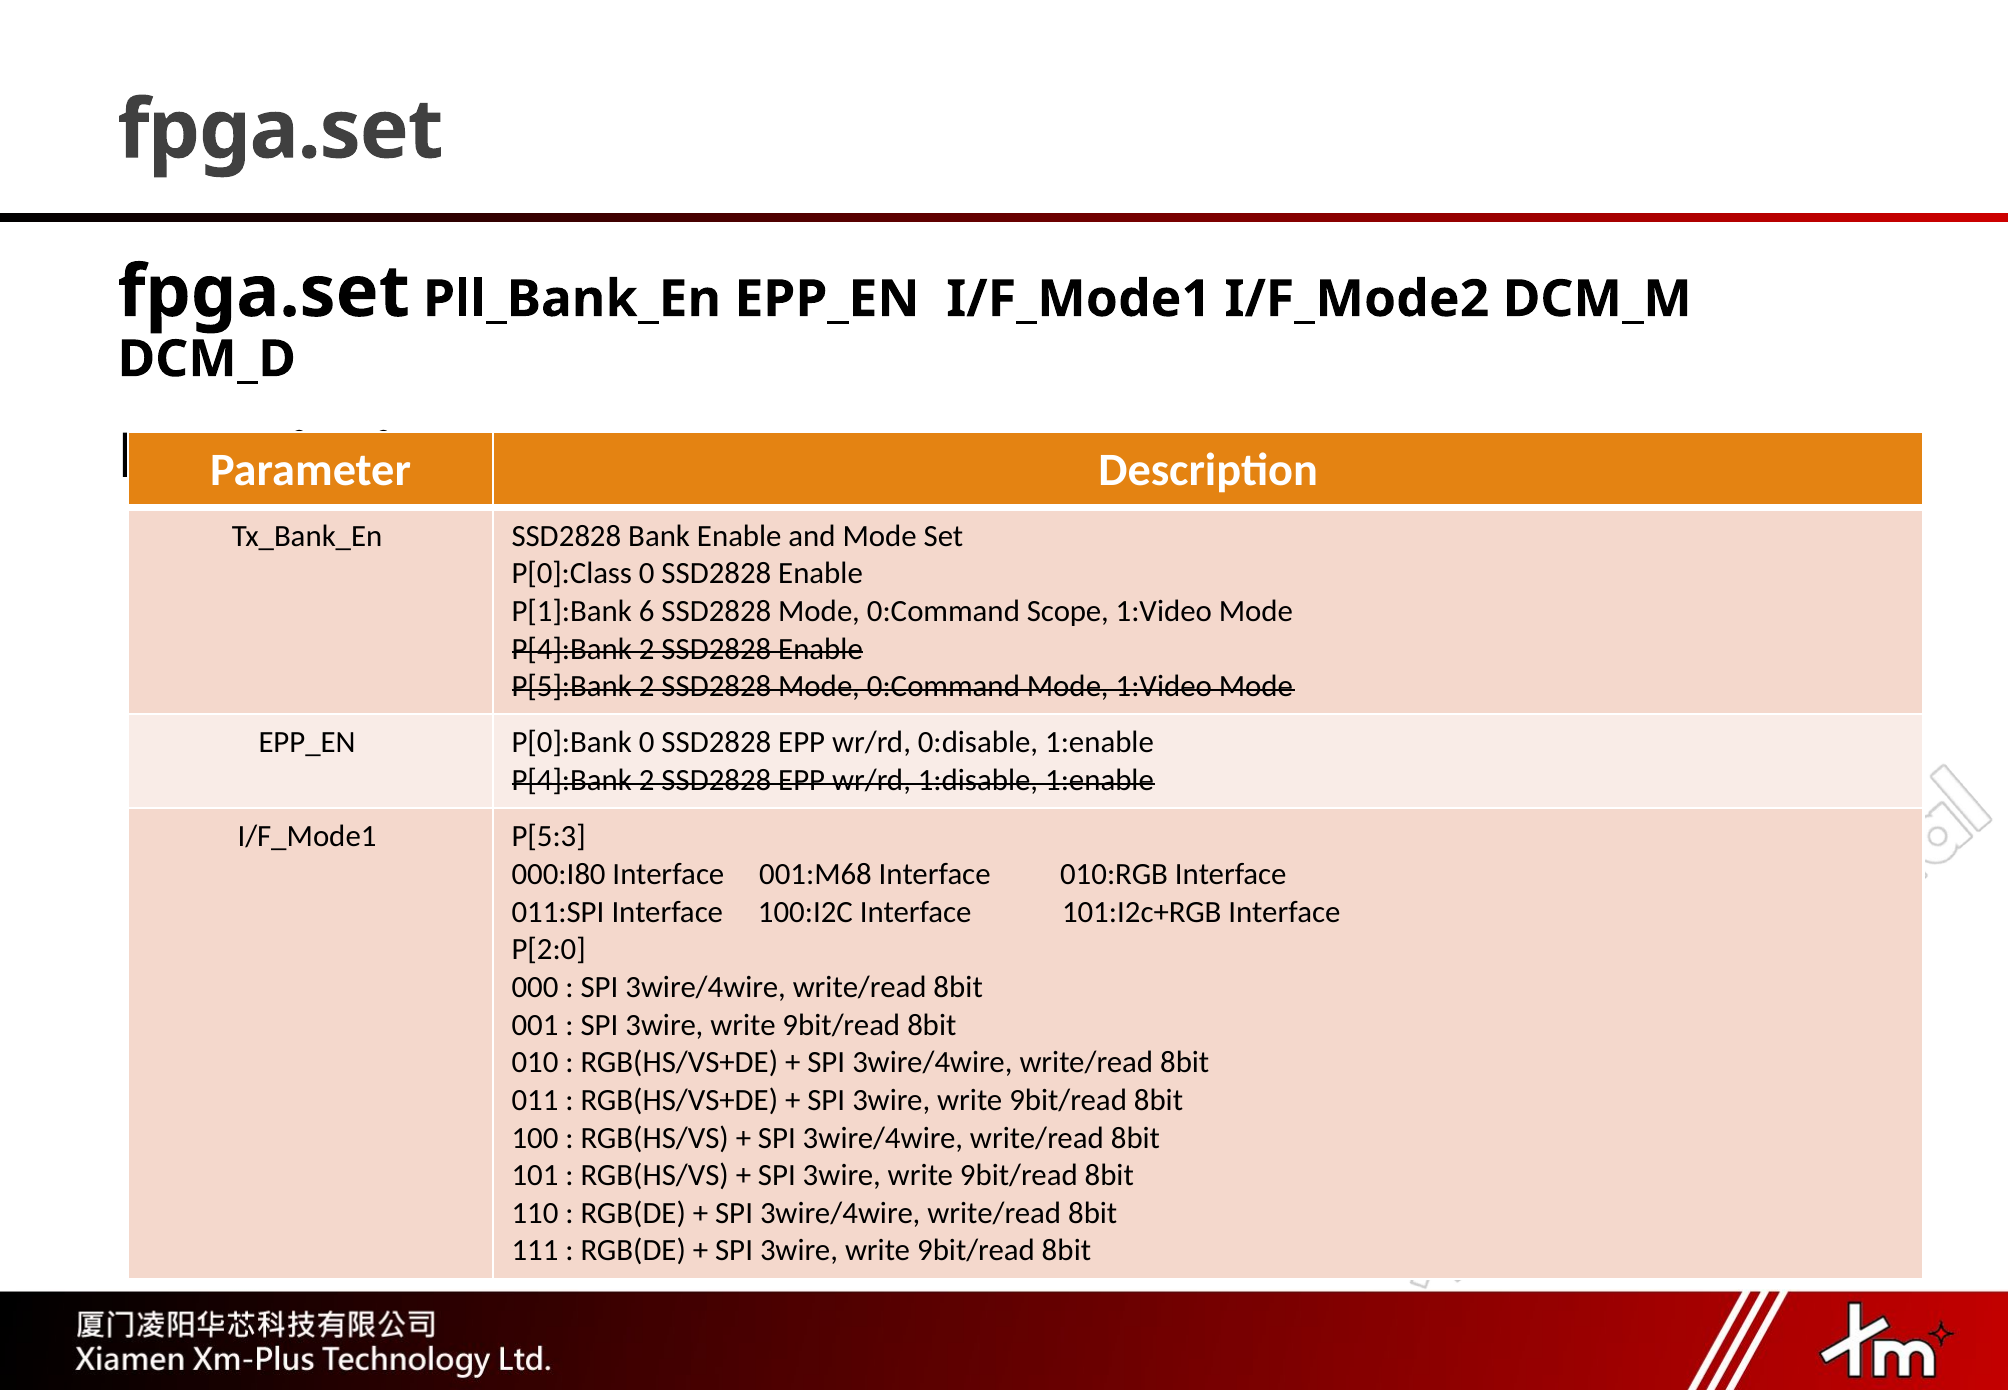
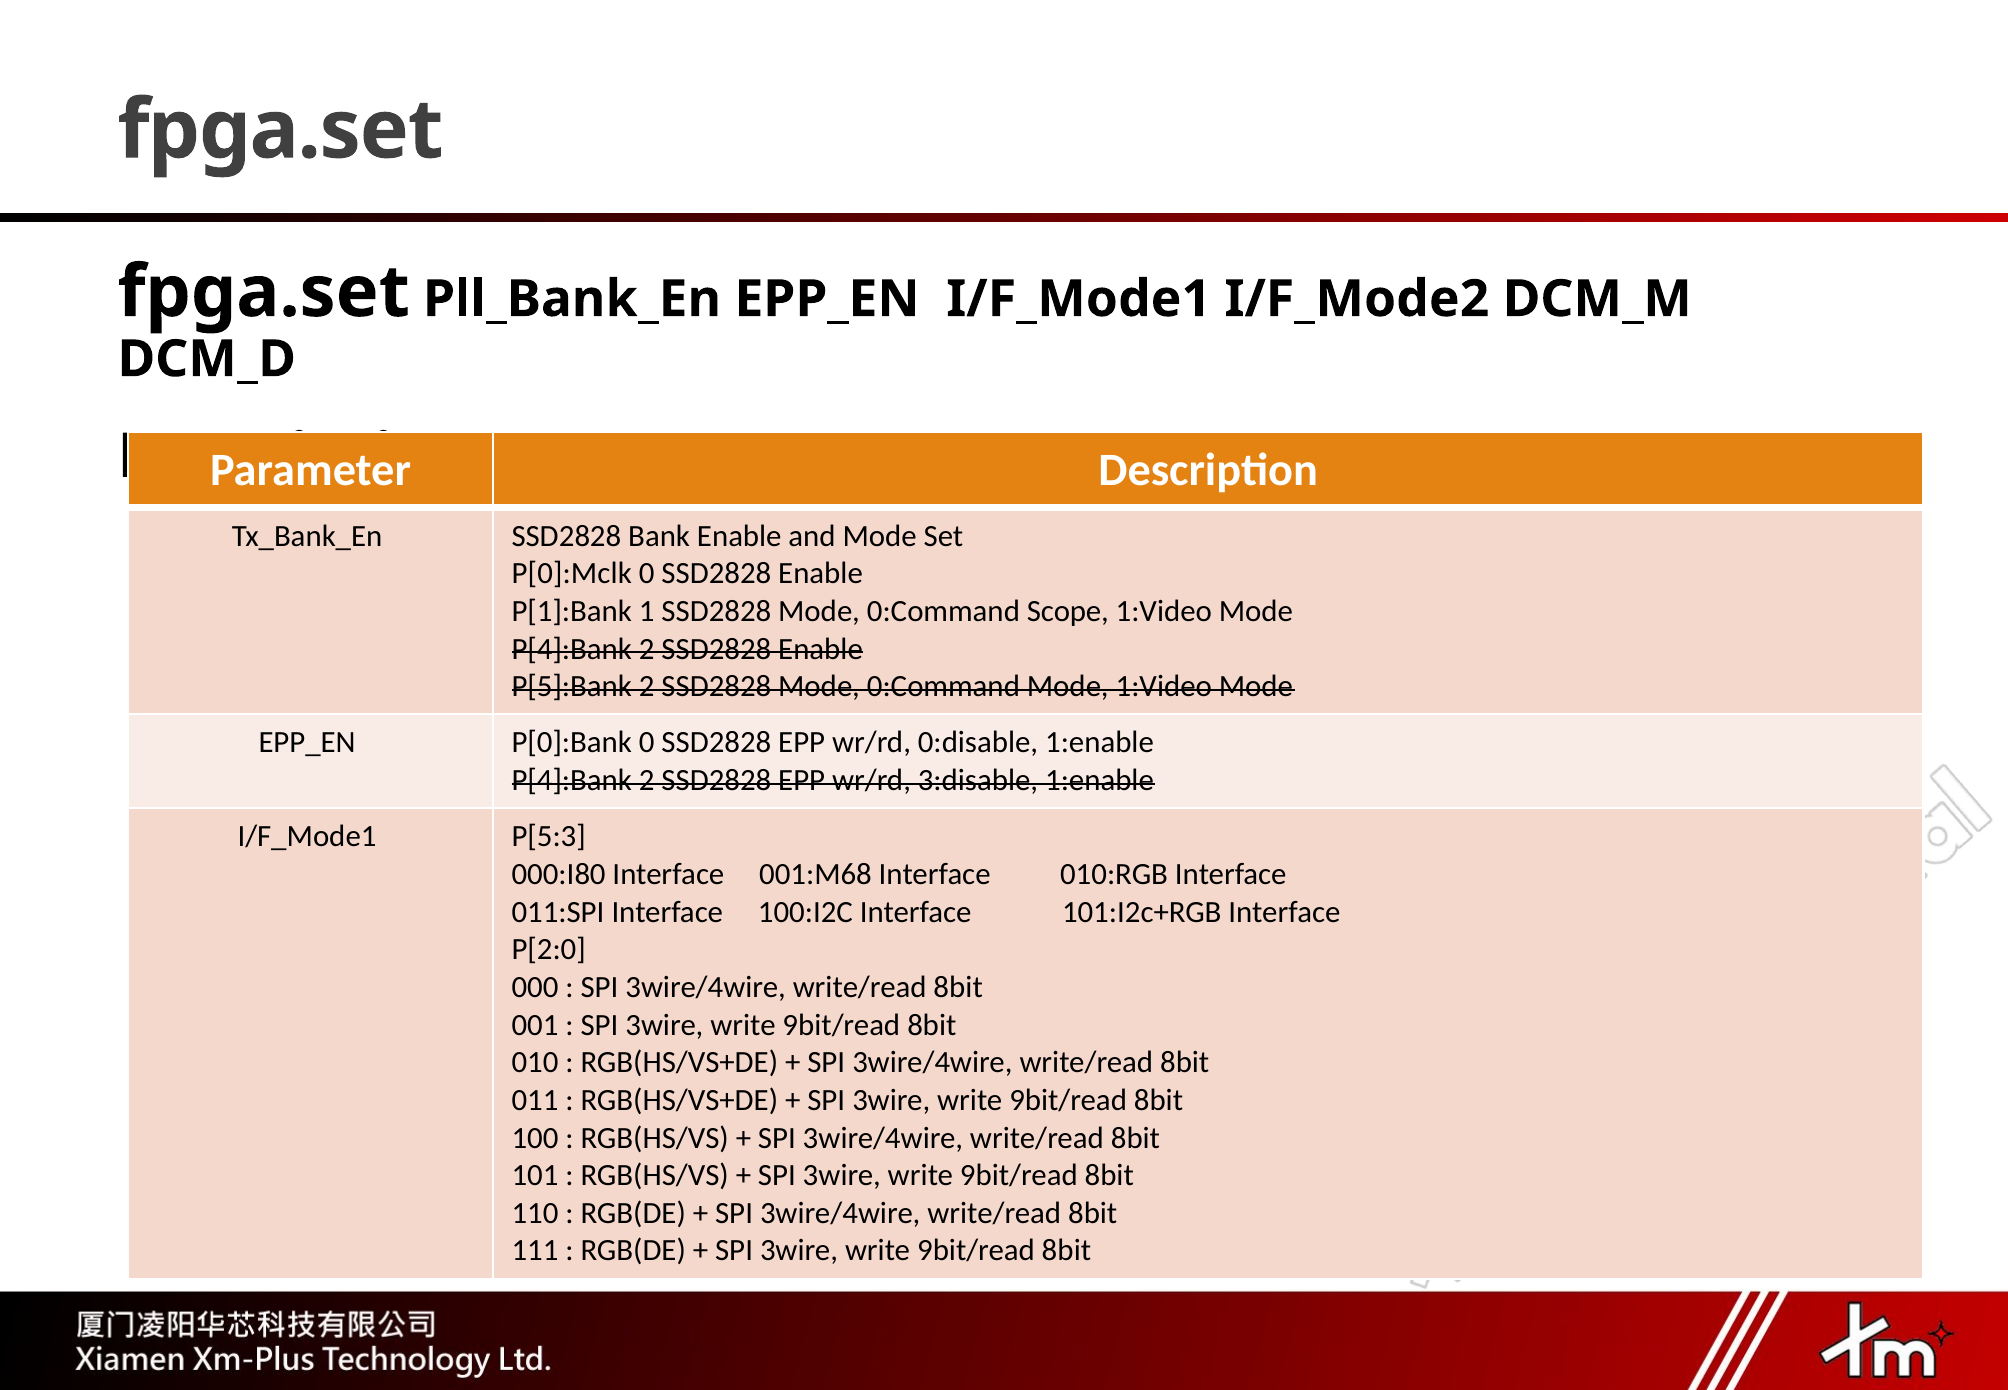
P[0]:Class: P[0]:Class -> P[0]:Mclk (572, 574)
6: 6 -> 1 (647, 611)
1:disable: 1:disable -> 3:disable (978, 780)
